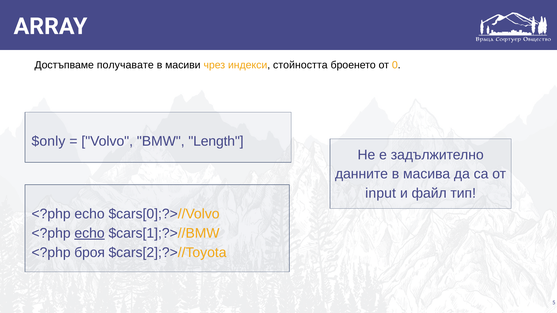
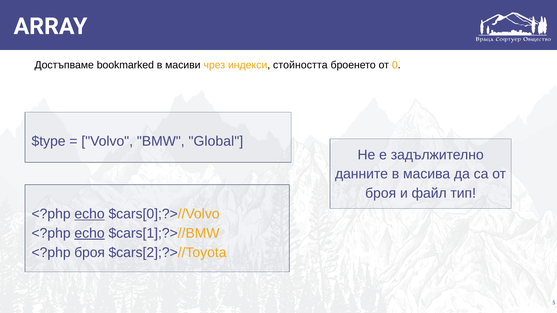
получавате: получавате -> bookmarked (125, 65)
$only: $only -> $type (49, 142)
Length: Length -> Global (216, 142)
input: input -> броя (381, 193)
echo underline: none -> present (90, 214)
